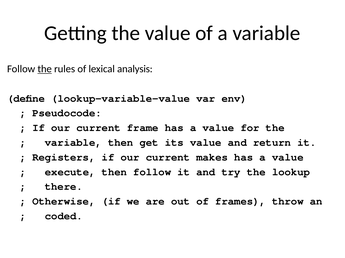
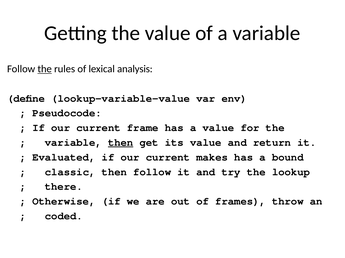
then underline: none -> present (121, 143)
Registers: Registers -> Evaluated (64, 158)
value: value -> bound (288, 158)
execute: execute -> classic (70, 172)
